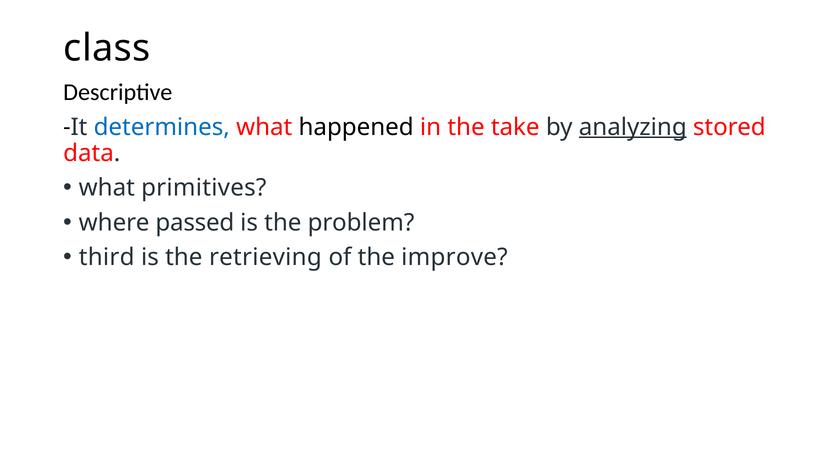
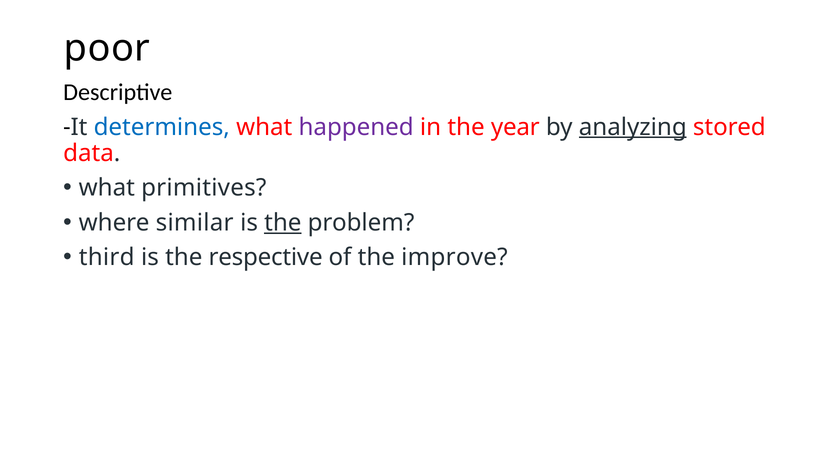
class: class -> poor (107, 48)
happened colour: black -> purple (356, 127)
take: take -> year (515, 127)
passed: passed -> similar (195, 223)
the underline: none -> present (283, 223)
retrieving: retrieving -> respective (266, 258)
